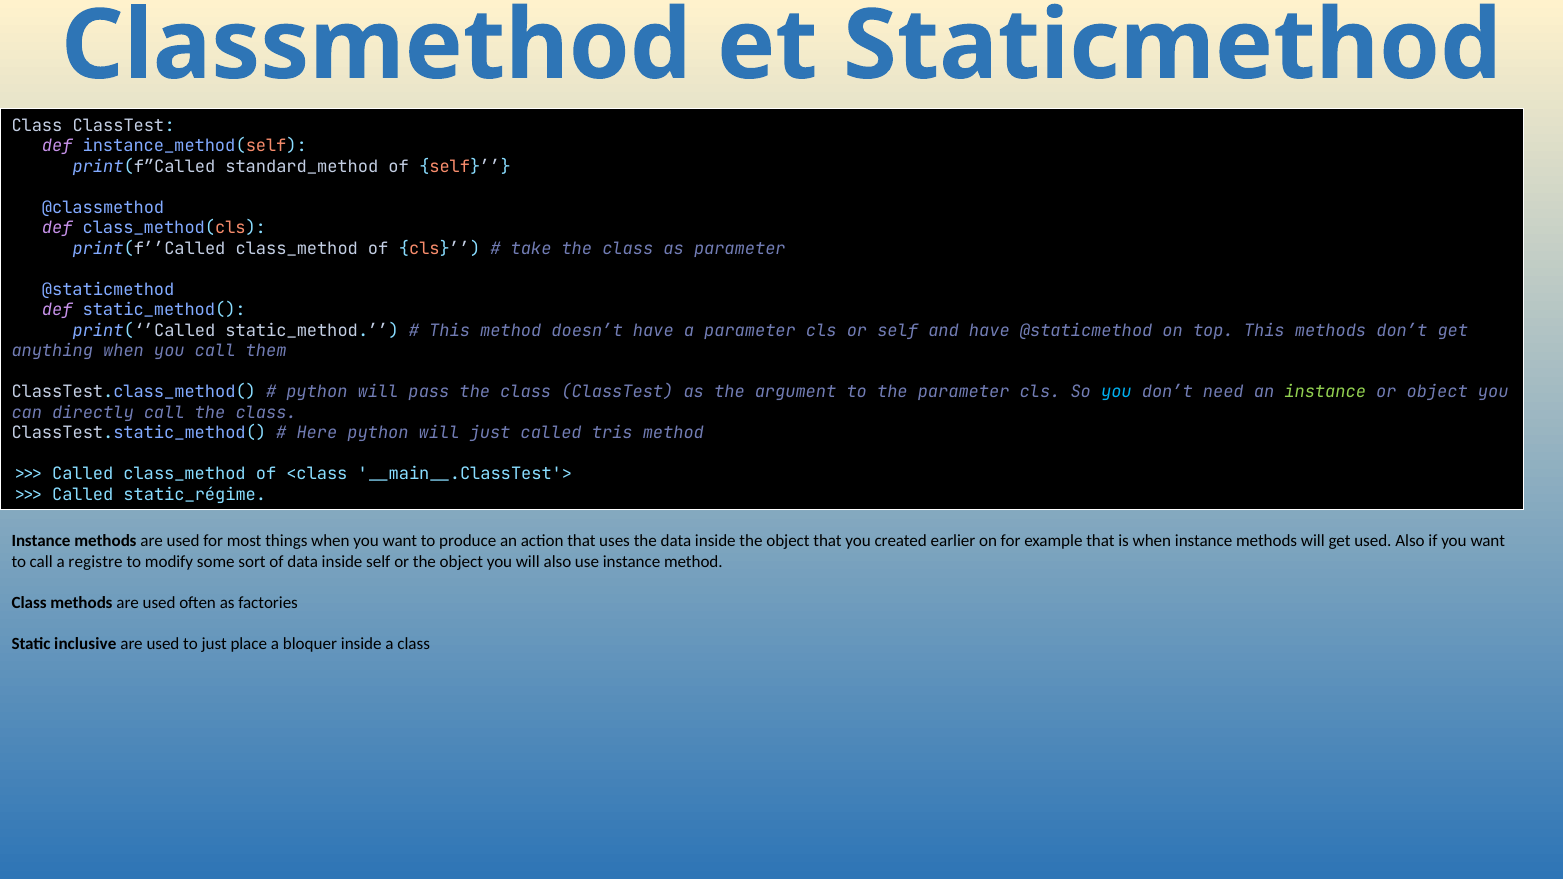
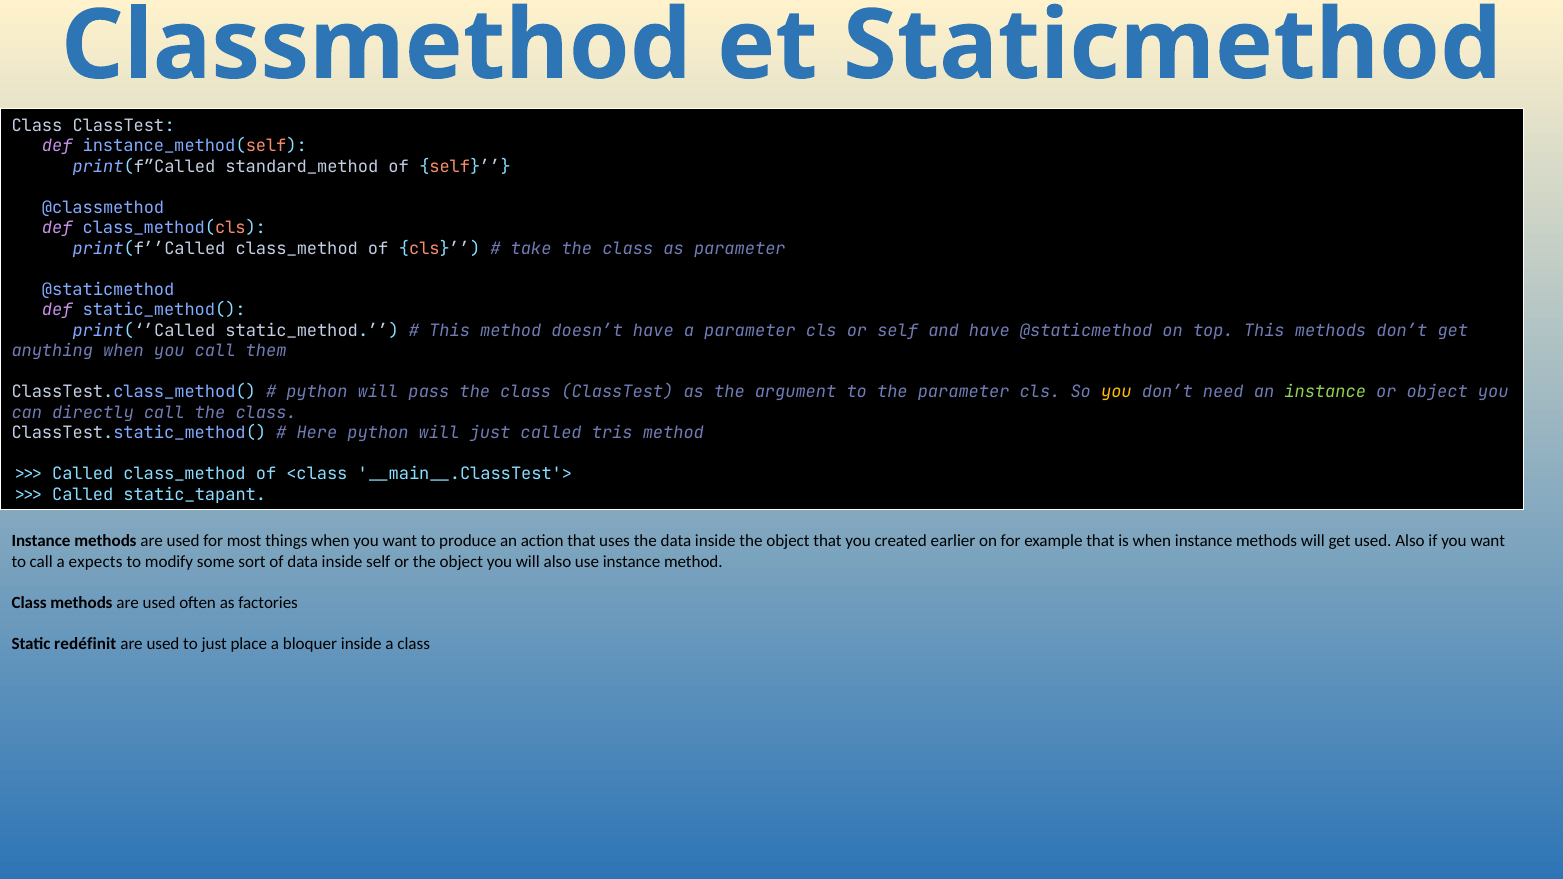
you colour: light blue -> yellow (1116, 392)
static_régime: static_régime -> static_tapant (195, 495)
registre: registre -> expects (96, 562)
inclusive: inclusive -> redéfinit (85, 644)
